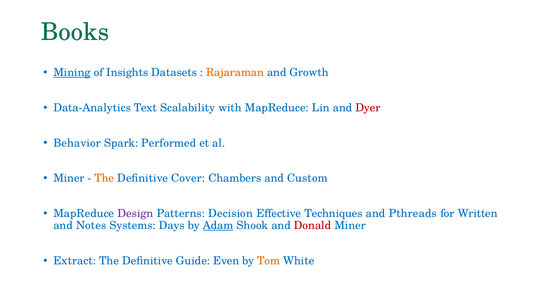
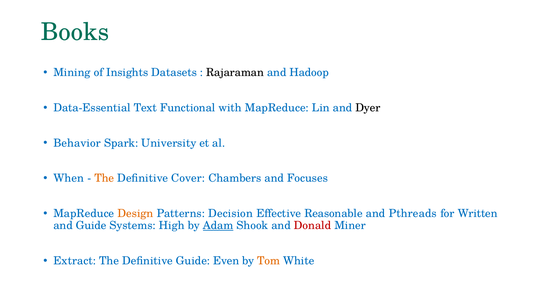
Mining underline: present -> none (72, 73)
Rajaraman colour: orange -> black (235, 73)
Growth: Growth -> Hadoop (309, 73)
Data-Analytics: Data-Analytics -> Data-Essential (92, 108)
Scalability: Scalability -> Functional (188, 108)
Dyer colour: red -> black (368, 108)
Performed: Performed -> University (169, 143)
Miner: Miner -> When (69, 179)
Custom: Custom -> Focuses (307, 179)
Design colour: purple -> orange (136, 214)
Techniques: Techniques -> Reasonable (334, 214)
and Notes: Notes -> Guide (91, 226)
Days: Days -> High (172, 226)
